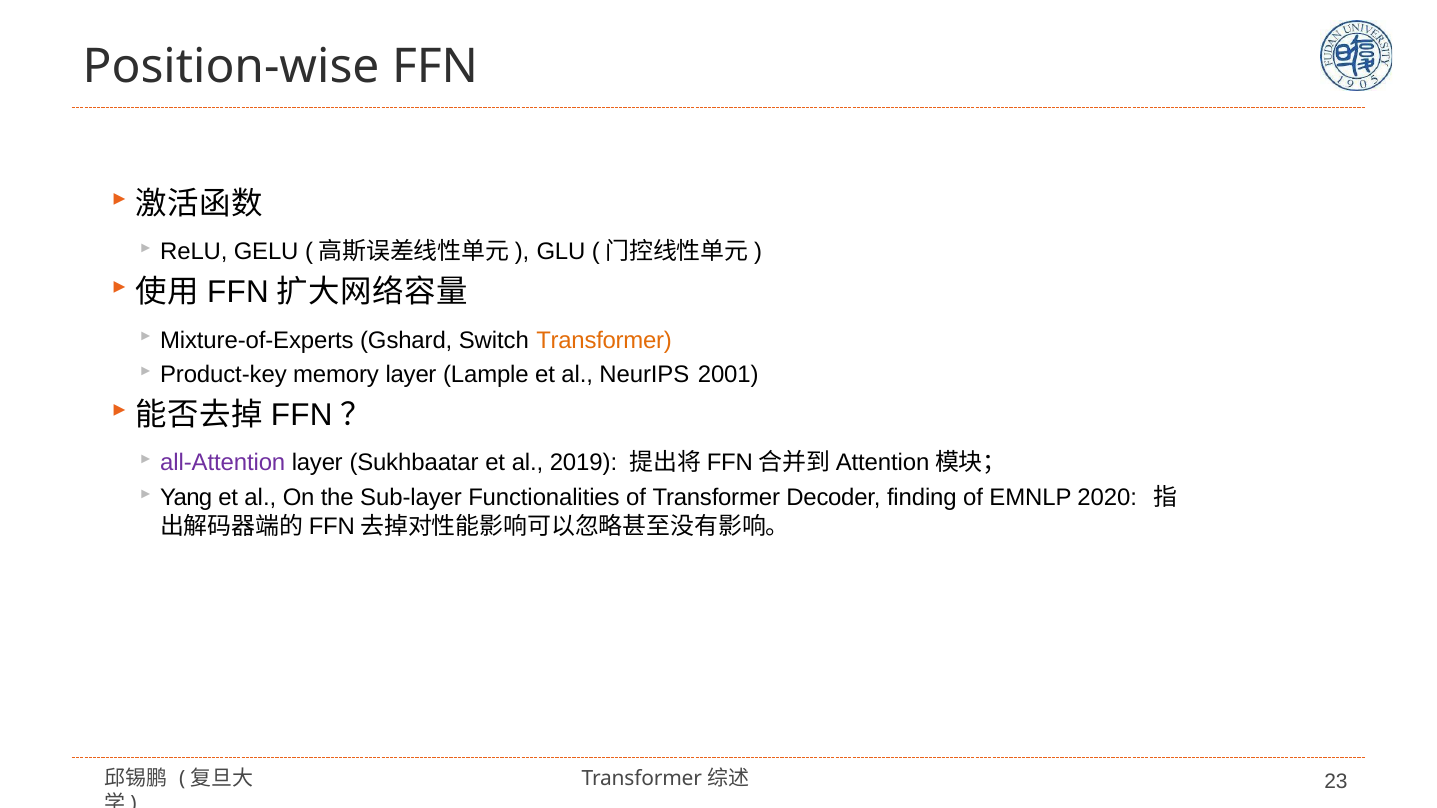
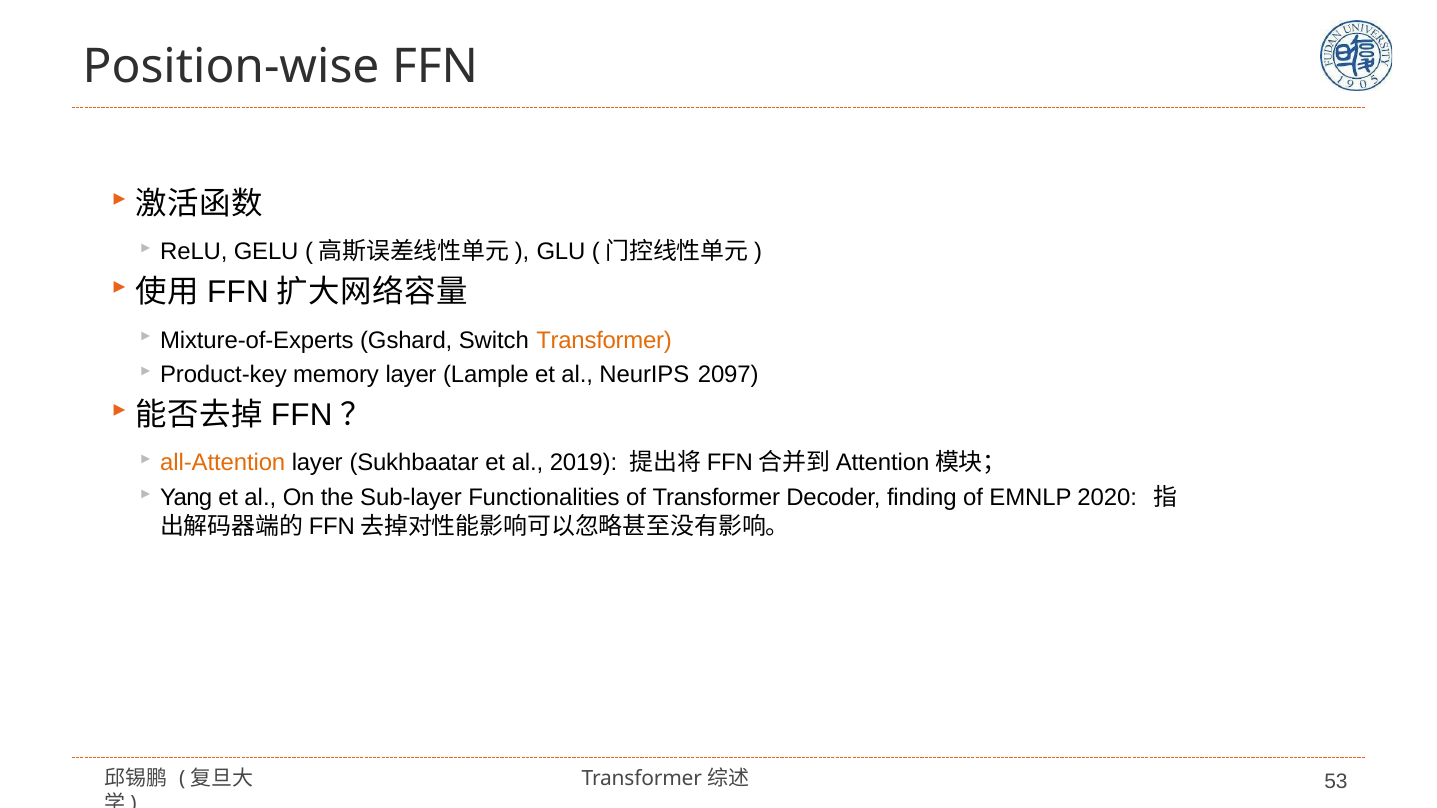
2001: 2001 -> 2097 (728, 375)
all-Attention colour: purple -> orange (223, 463)
23: 23 -> 53 (1336, 782)
